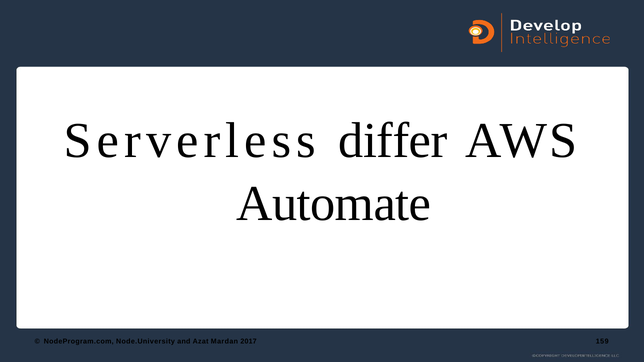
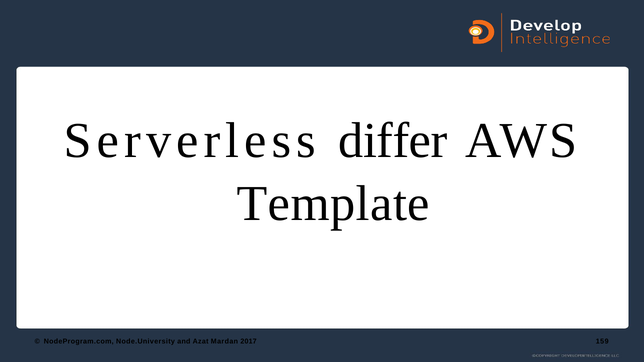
Automate: Automate -> Template (333, 204)
